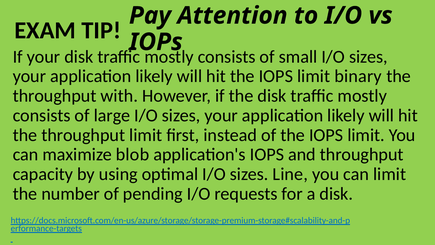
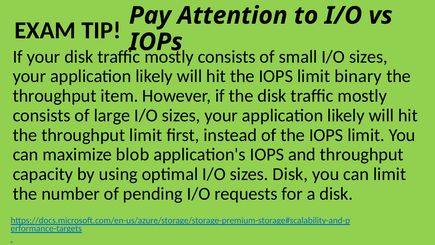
with: with -> item (119, 96)
sizes Line: Line -> Disk (290, 174)
